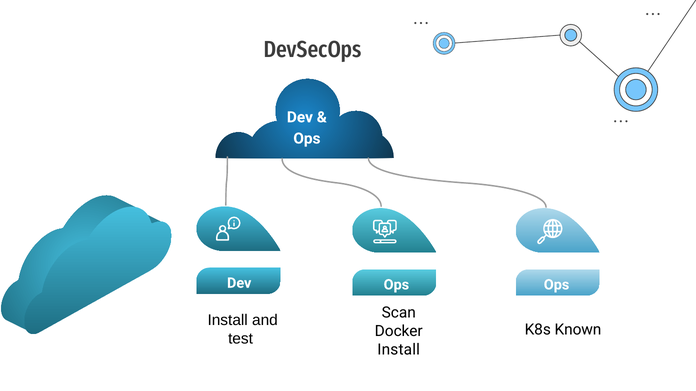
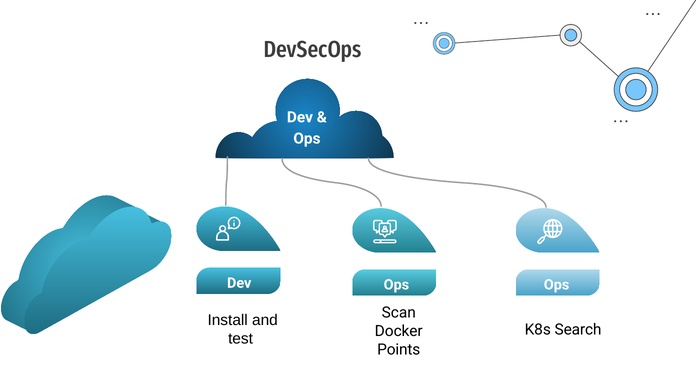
Known: Known -> Search (578, 330)
Install: Install -> Points (399, 350)
